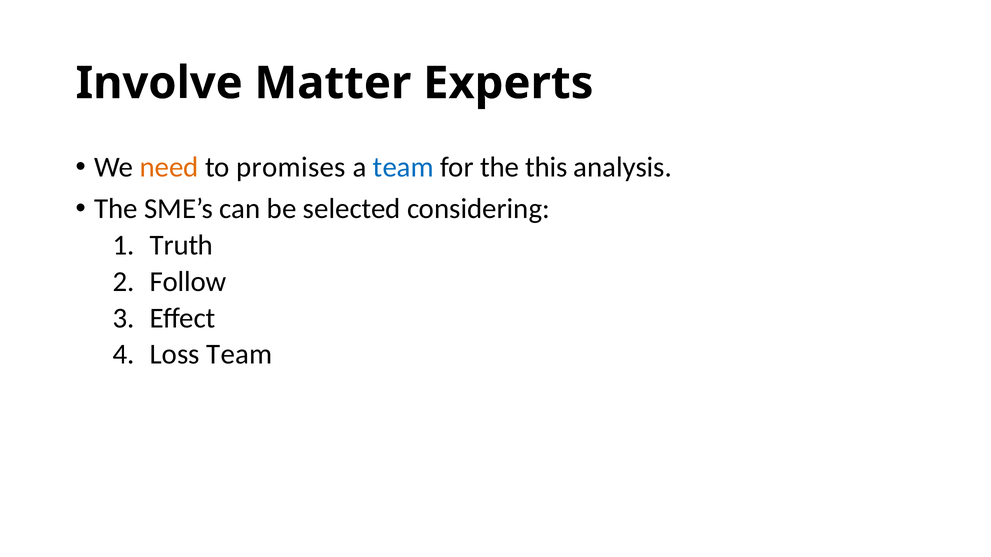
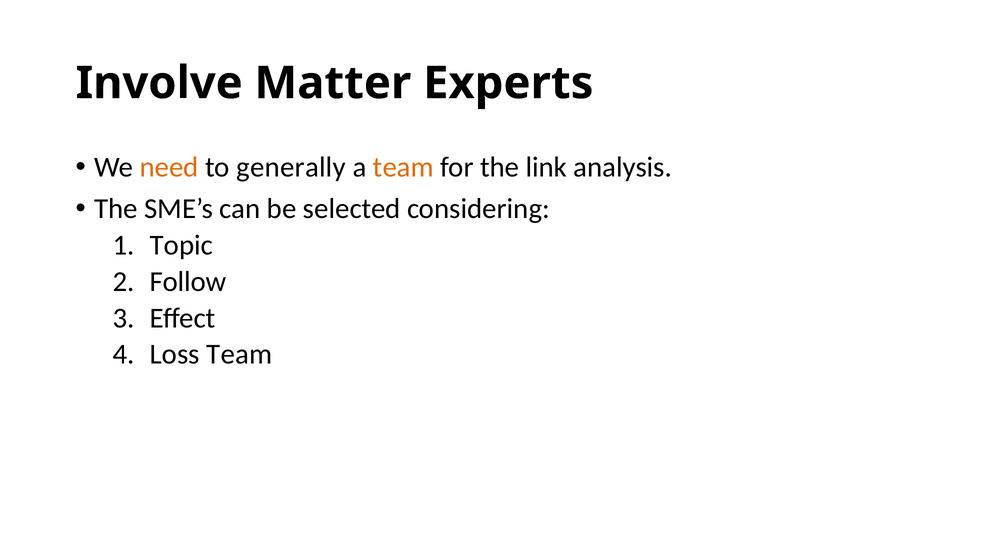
promises: promises -> generally (291, 168)
team colour: blue -> orange (403, 168)
this: this -> link (546, 168)
Truth: Truth -> Topic (181, 245)
